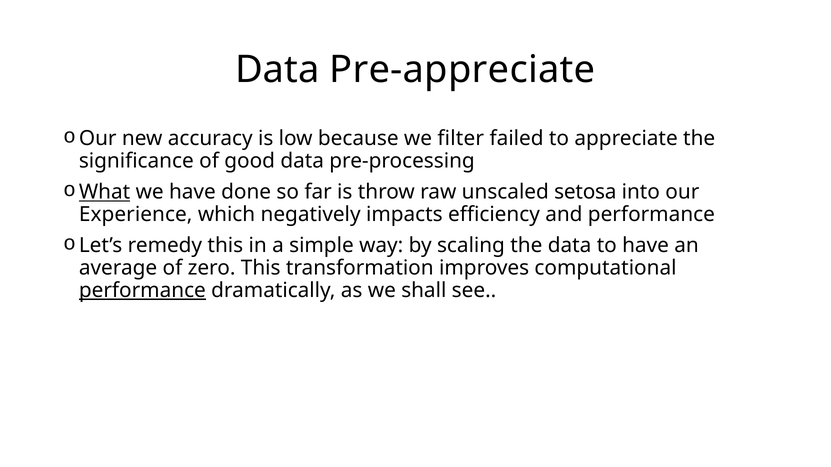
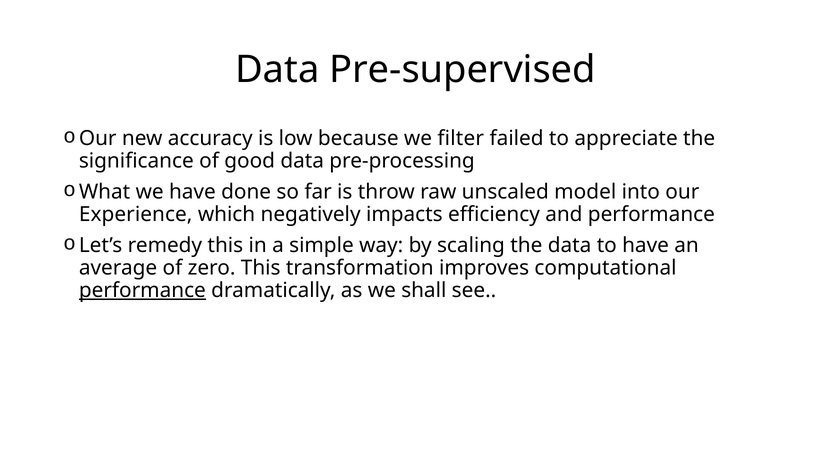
Pre-appreciate: Pre-appreciate -> Pre-supervised (462, 70)
What underline: present -> none (105, 192)
setosa: setosa -> model (585, 192)
